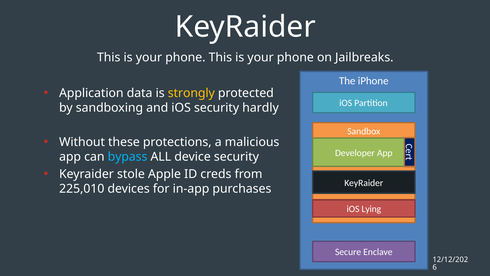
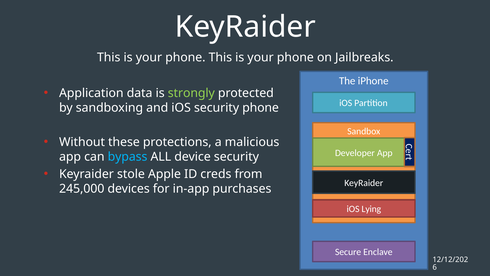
strongly colour: yellow -> light green (191, 93)
security hardly: hardly -> phone (261, 108)
225,010: 225,010 -> 245,000 (82, 188)
